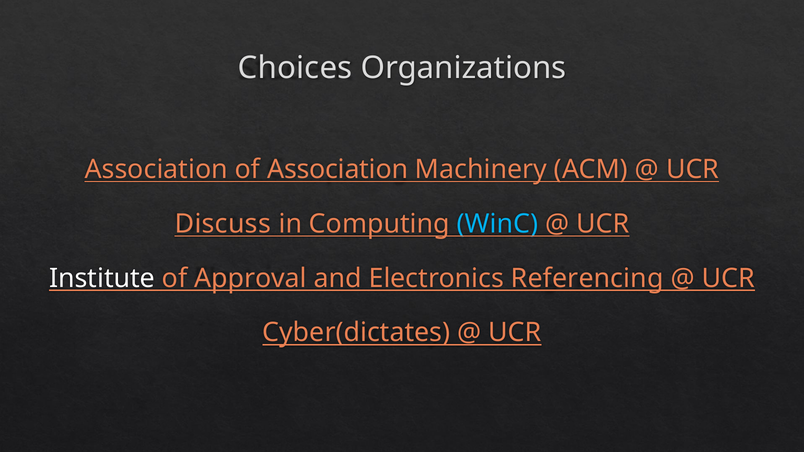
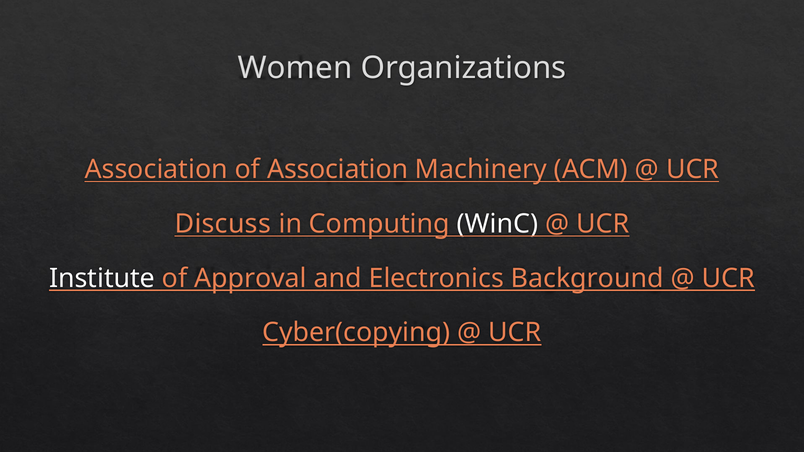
Choices: Choices -> Women (295, 68)
WinC colour: light blue -> white (498, 224)
Referencing: Referencing -> Background (587, 278)
Cyber(dictates: Cyber(dictates -> Cyber(copying (356, 333)
